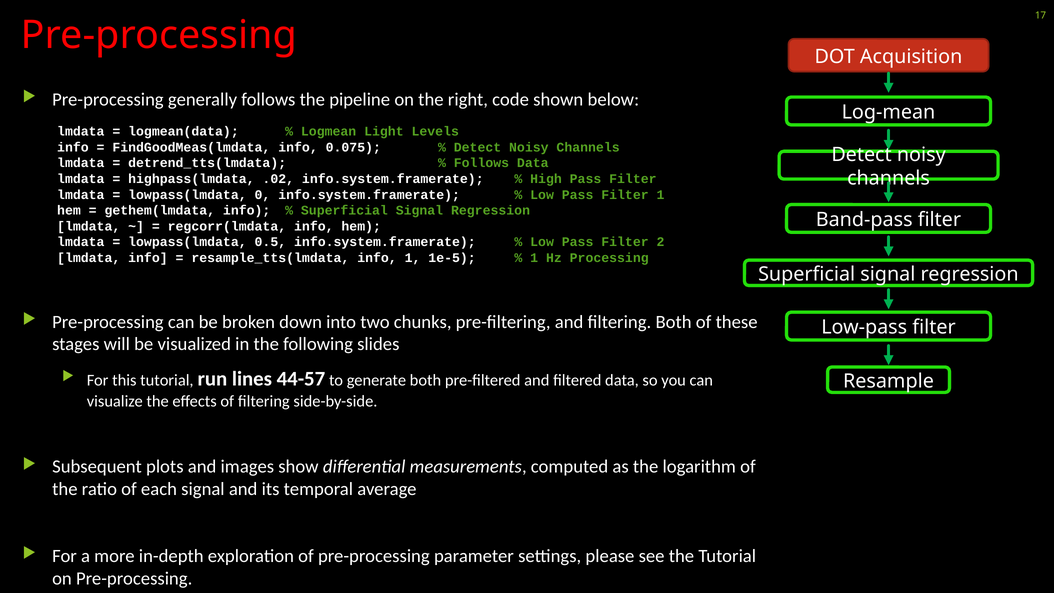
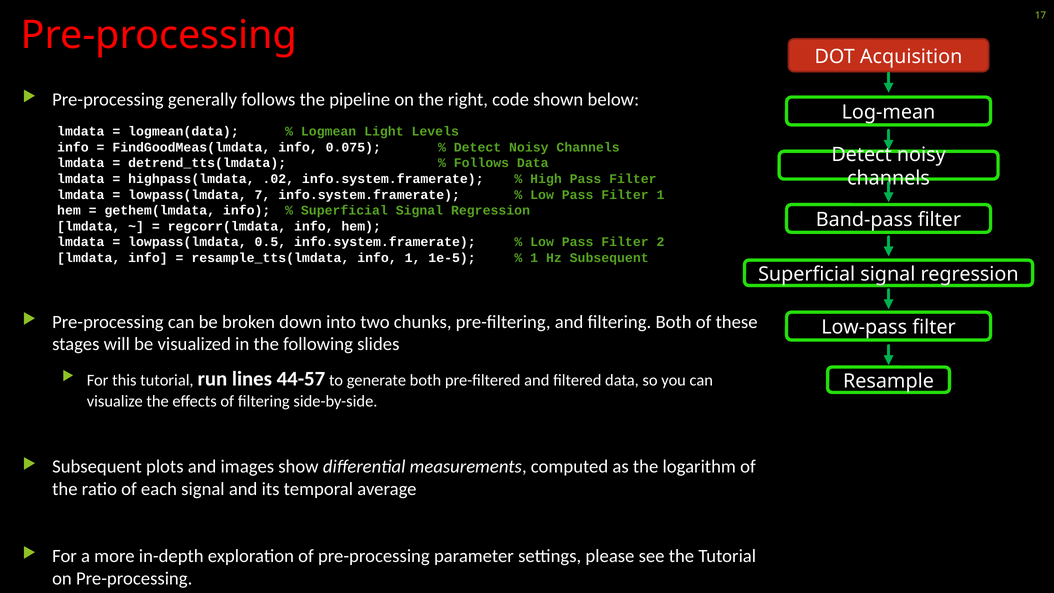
0: 0 -> 7 (262, 195)
Hz Processing: Processing -> Subsequent (609, 258)
